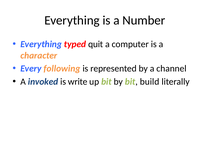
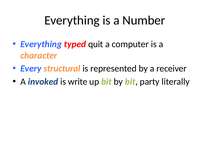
following: following -> structural (62, 68)
channel: channel -> receiver (172, 68)
build: build -> party (150, 81)
